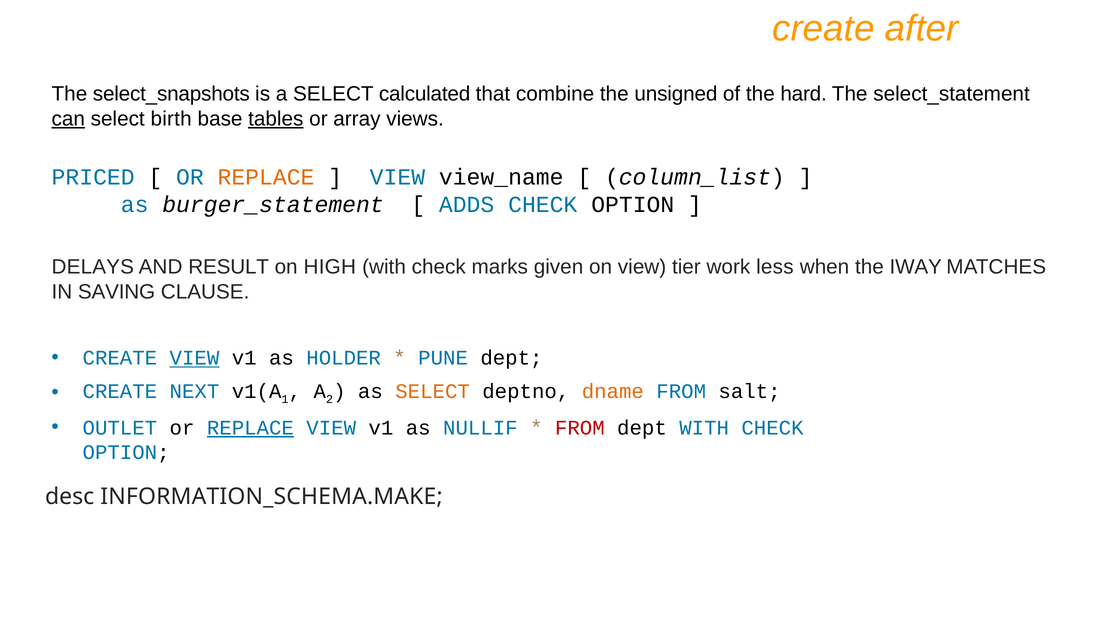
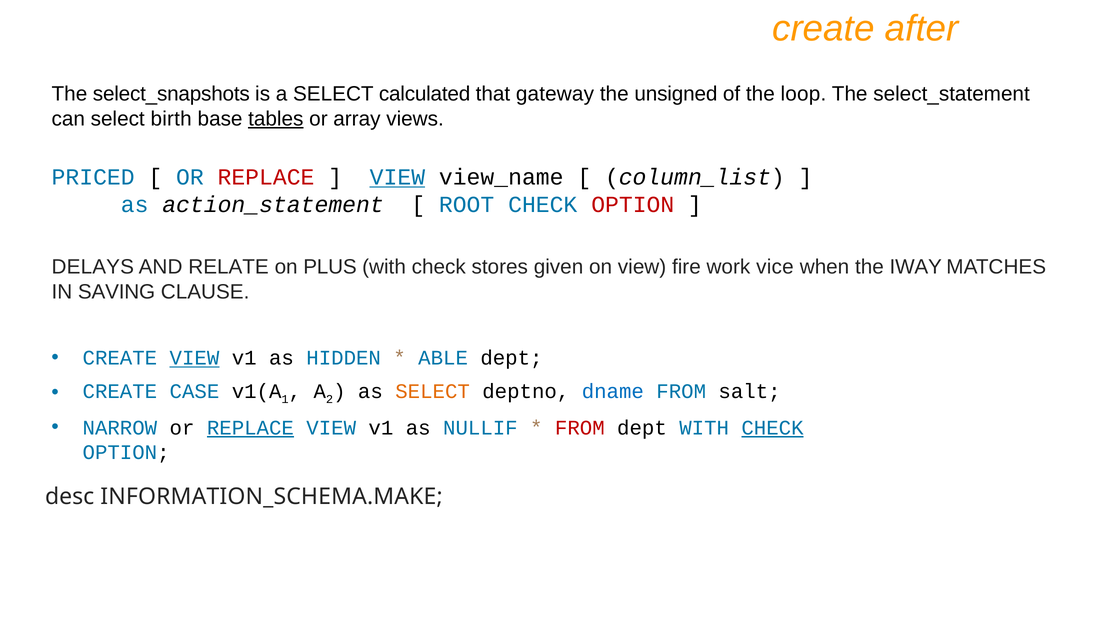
combine: combine -> gateway (555, 94)
hard: hard -> loop (803, 94)
can underline: present -> none (68, 119)
REPLACE colour: orange -> red (266, 177)
VIEW underline: none -> present (397, 177)
burger_statement: burger_statement -> action_statement (273, 205)
ADDS: ADDS -> ROOT (467, 205)
OPTION colour: black -> red (633, 205)
RESULT: RESULT -> RELATE (229, 267)
HIGH: HIGH -> PLUS (330, 267)
marks: marks -> stores (500, 267)
tier: tier -> fire (686, 267)
less: less -> vice (775, 267)
HOLDER: HOLDER -> HIDDEN (344, 358)
PUNE: PUNE -> ABLE (443, 358)
NEXT: NEXT -> CASE (194, 391)
dname colour: orange -> blue (613, 391)
OUTLET: OUTLET -> NARROW (120, 427)
CHECK underline: none -> present (773, 427)
